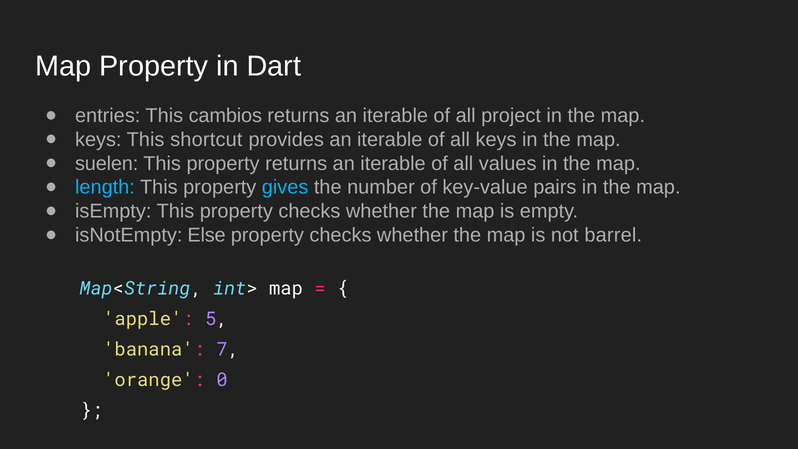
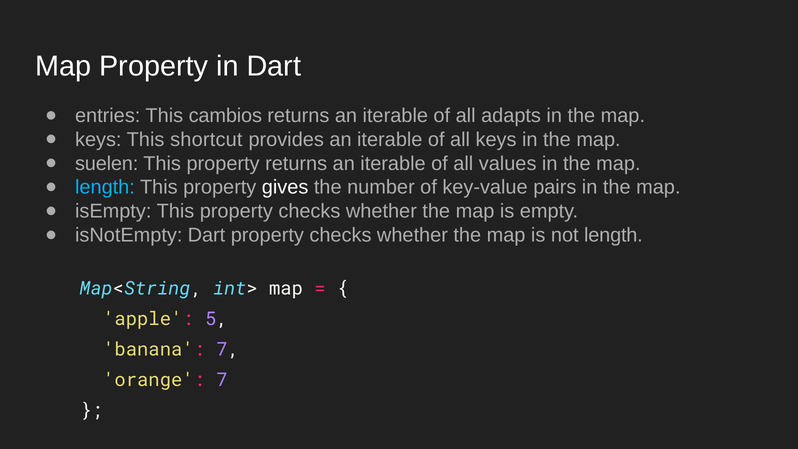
project: project -> adapts (511, 116)
gives colour: light blue -> white (285, 187)
isNotEmpty Else: Else -> Dart (206, 235)
not barrel: barrel -> length (613, 235)
orange 0: 0 -> 7 (222, 380)
